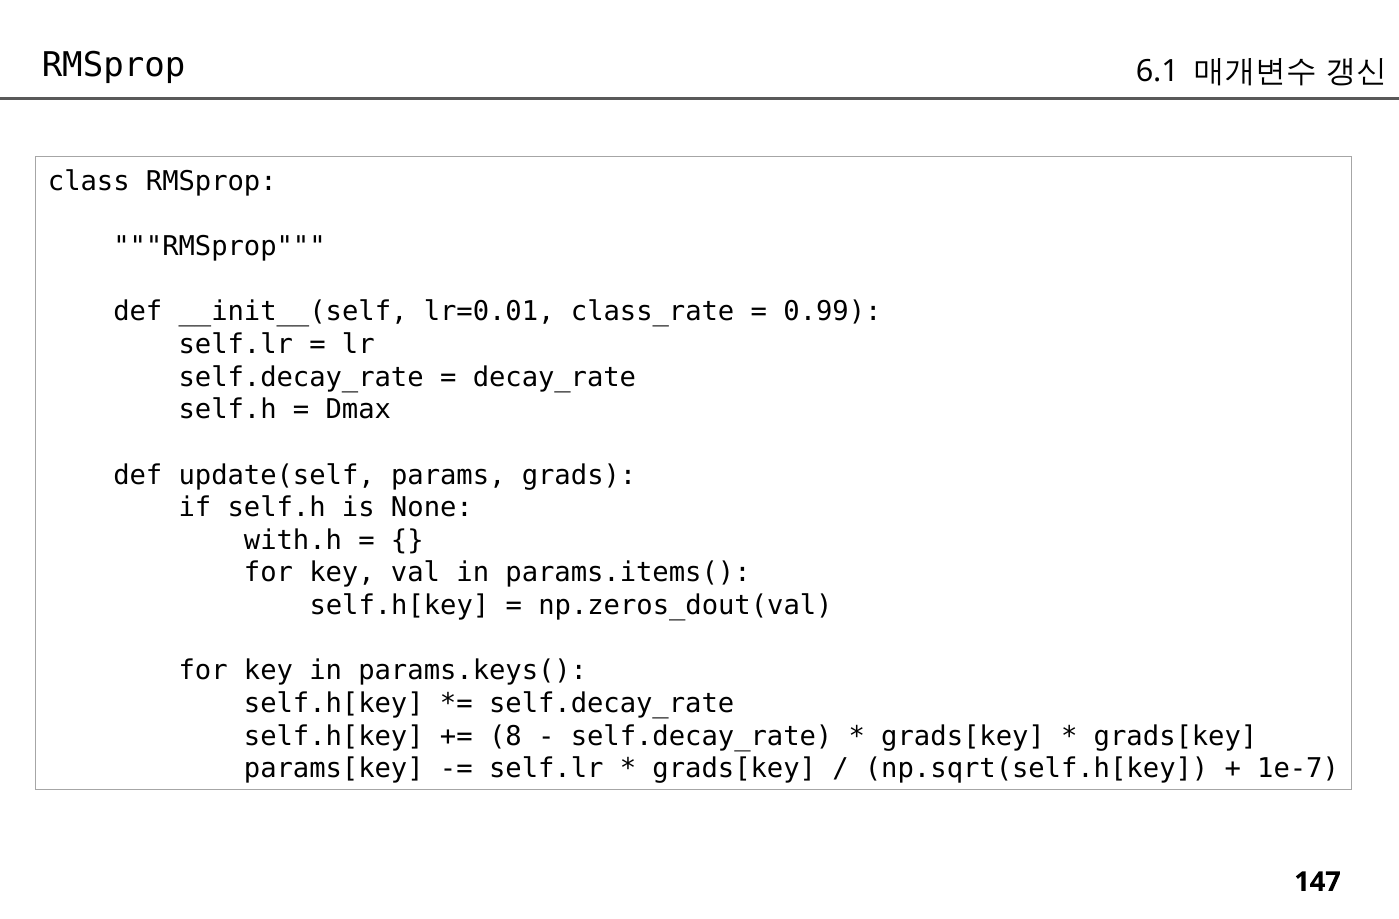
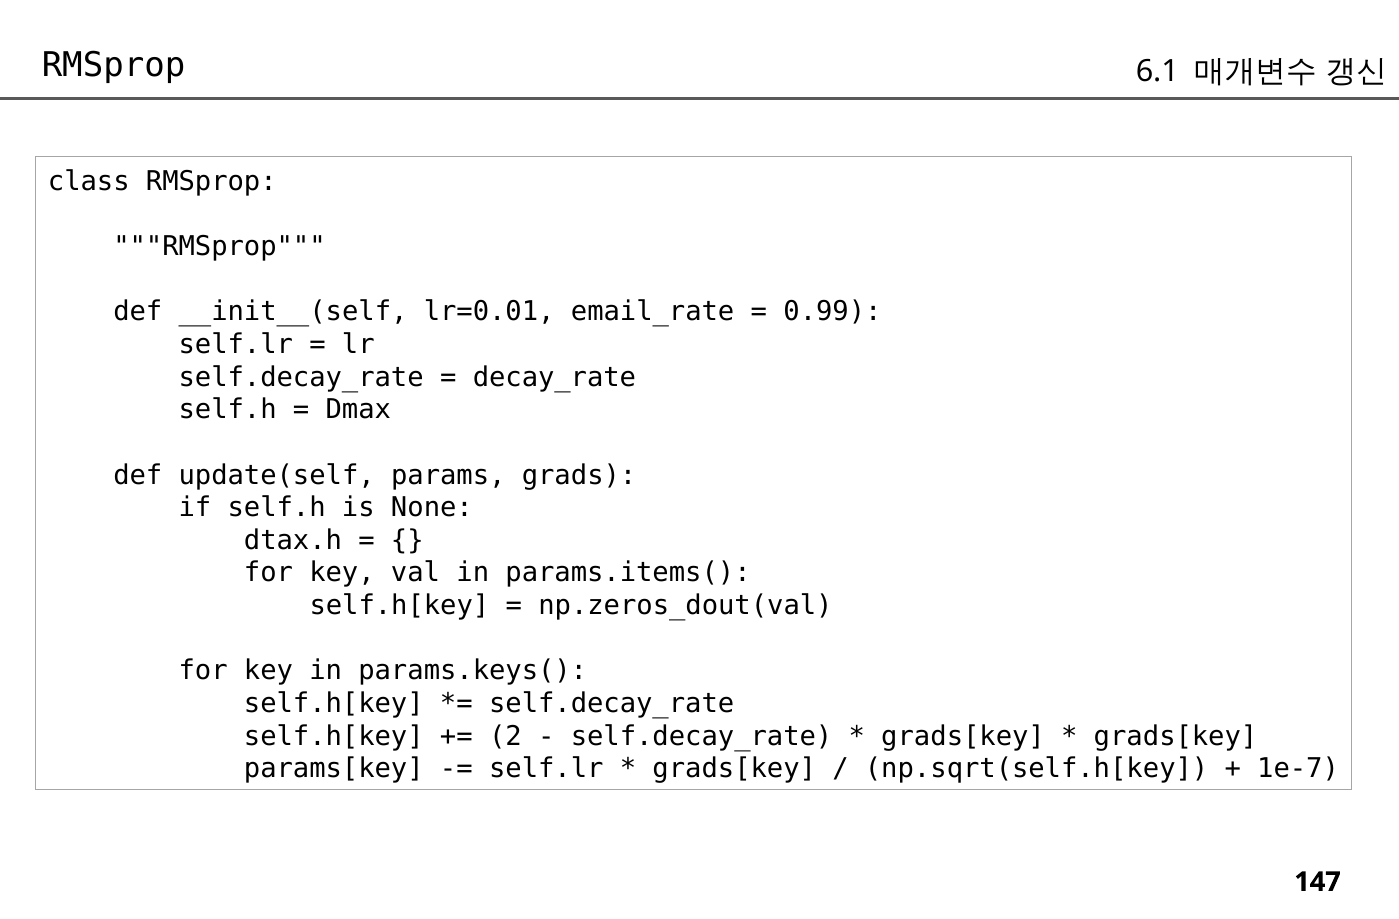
class_rate: class_rate -> email_rate (653, 312)
with.h: with.h -> dtax.h (293, 540)
8: 8 -> 2 (505, 736)
